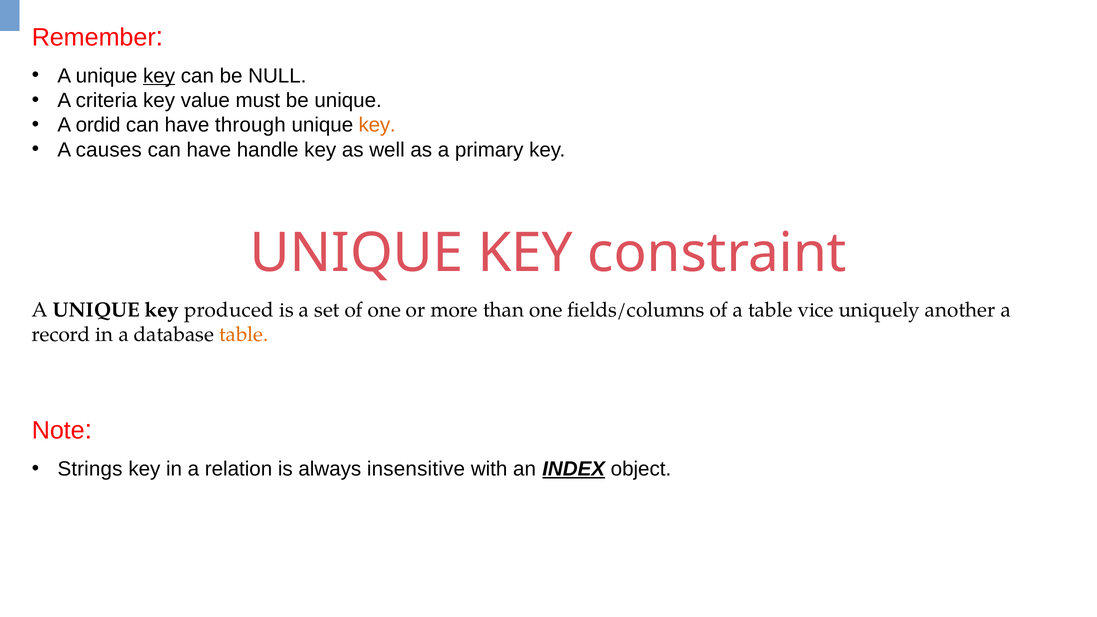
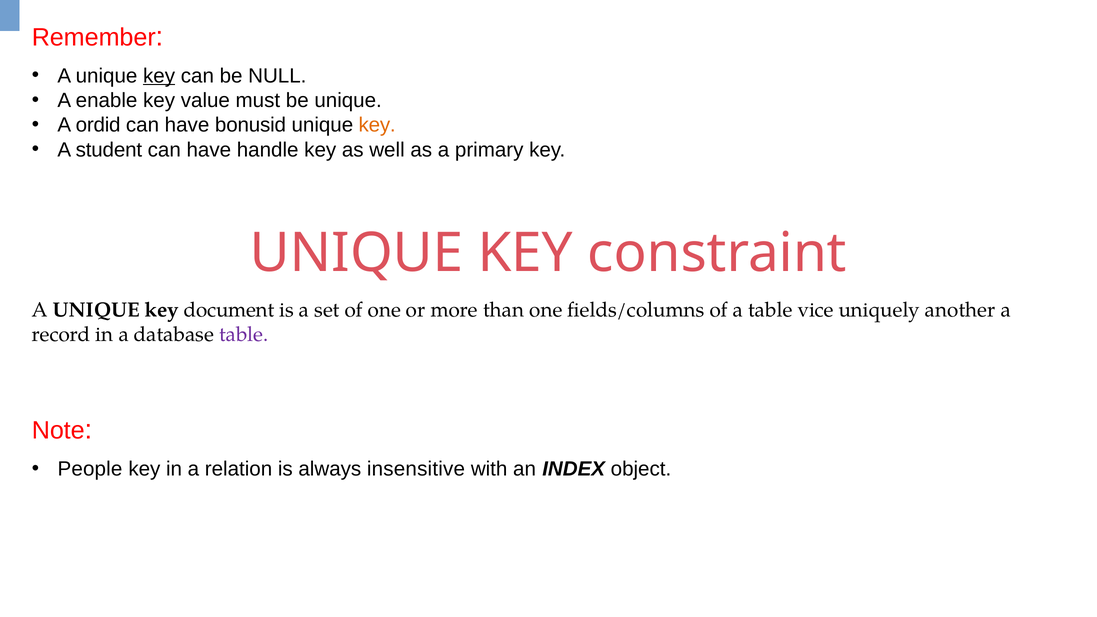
criteria: criteria -> enable (107, 100)
through: through -> bonusid (251, 125)
causes: causes -> student (109, 150)
produced: produced -> document (229, 310)
table colour: orange -> purple (244, 335)
Strings: Strings -> People (90, 469)
INDEX underline: present -> none (574, 469)
